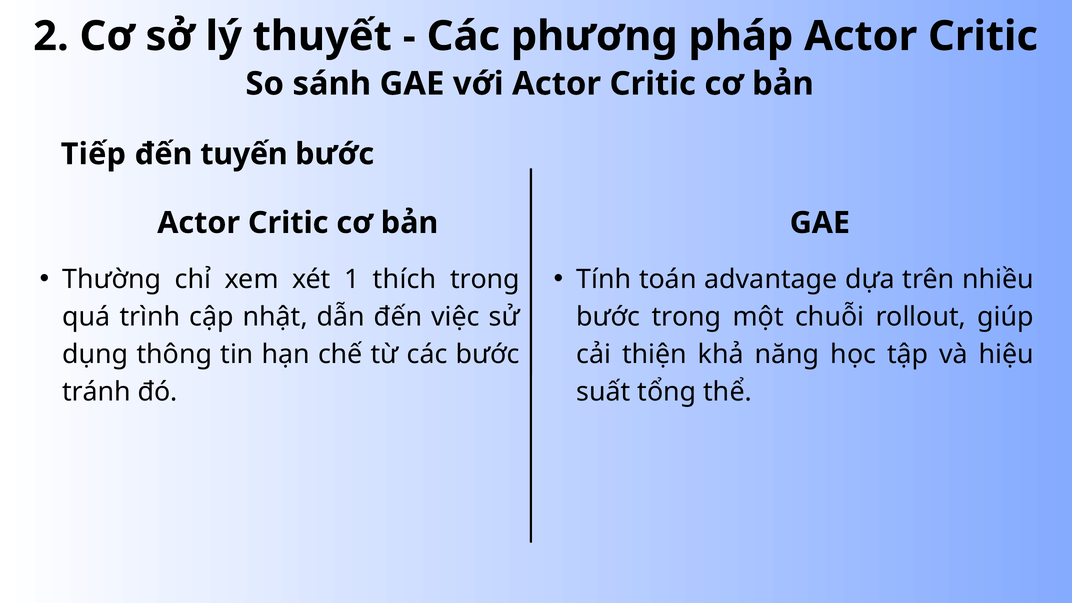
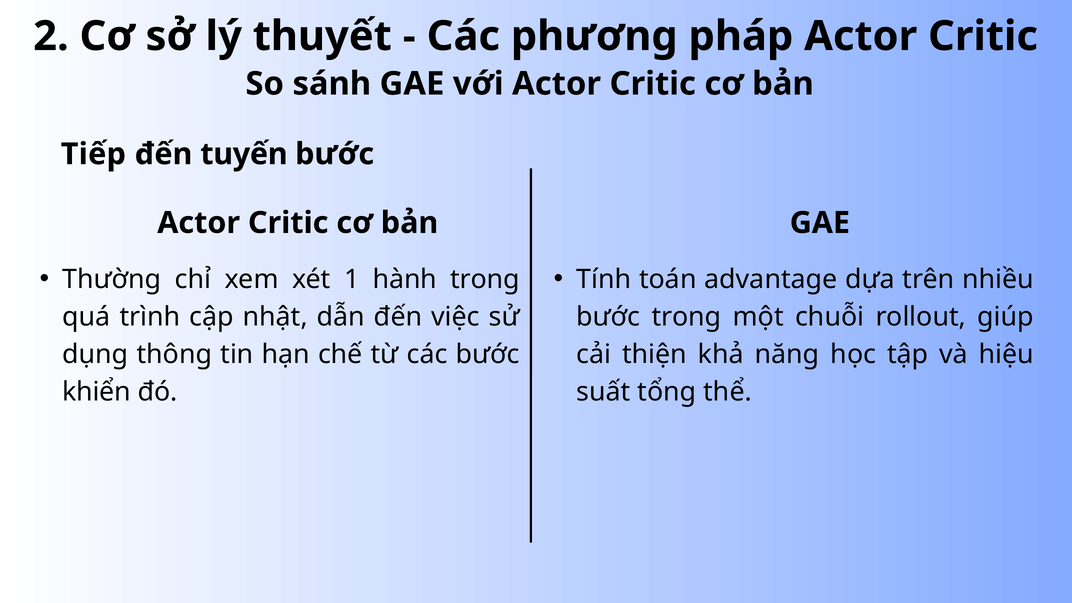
thích: thích -> hành (405, 279)
tránh: tránh -> khiển (97, 392)
